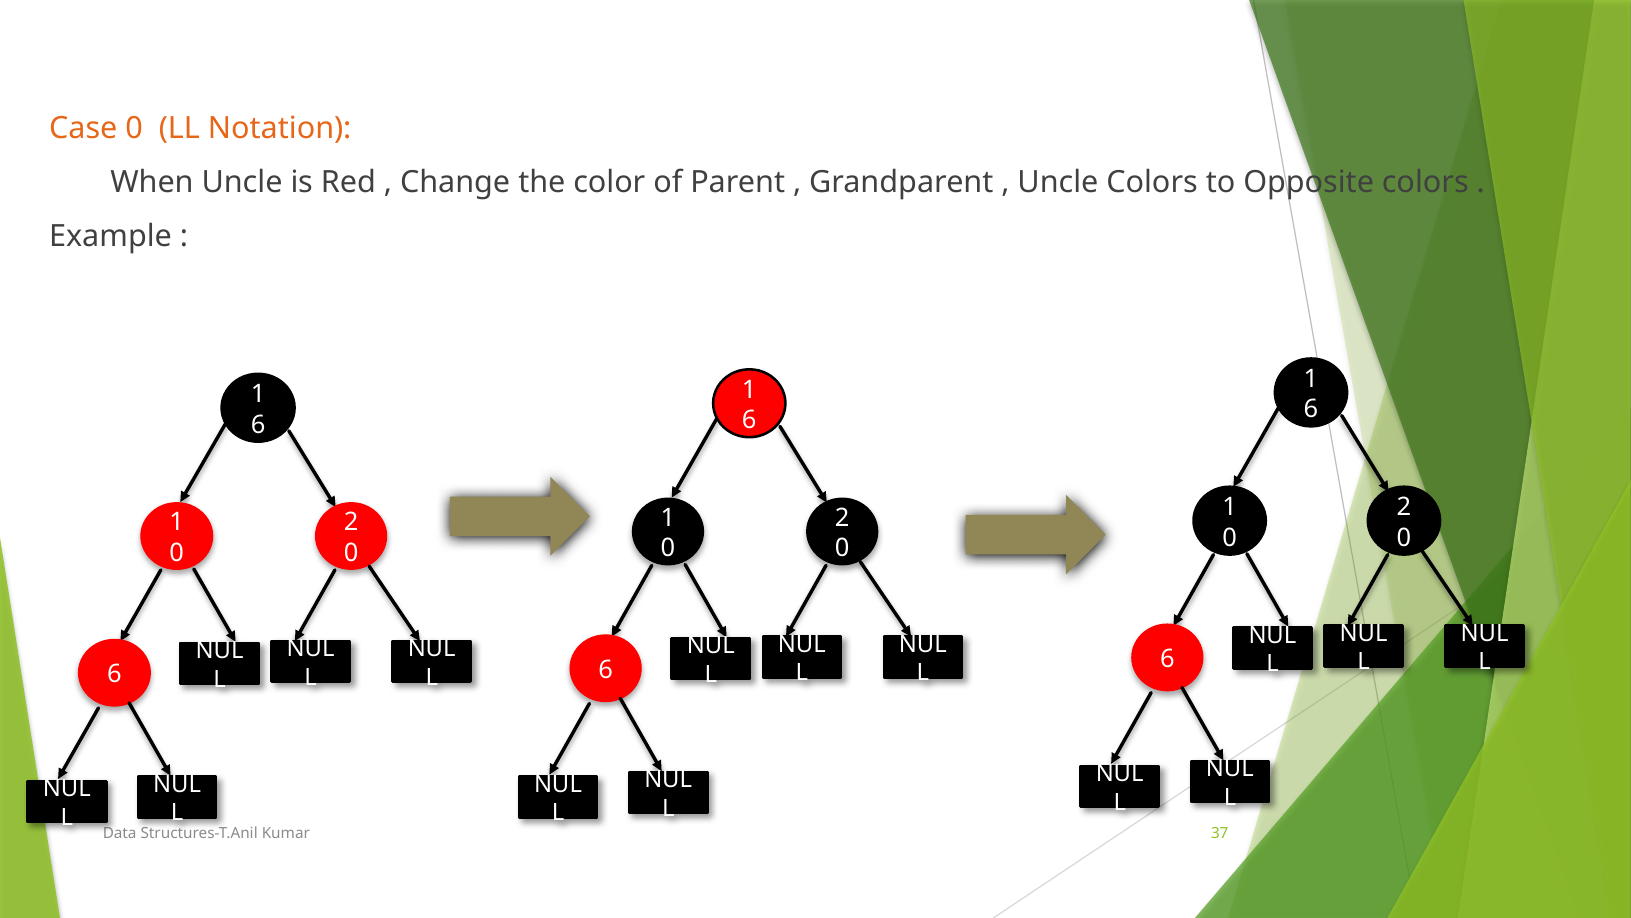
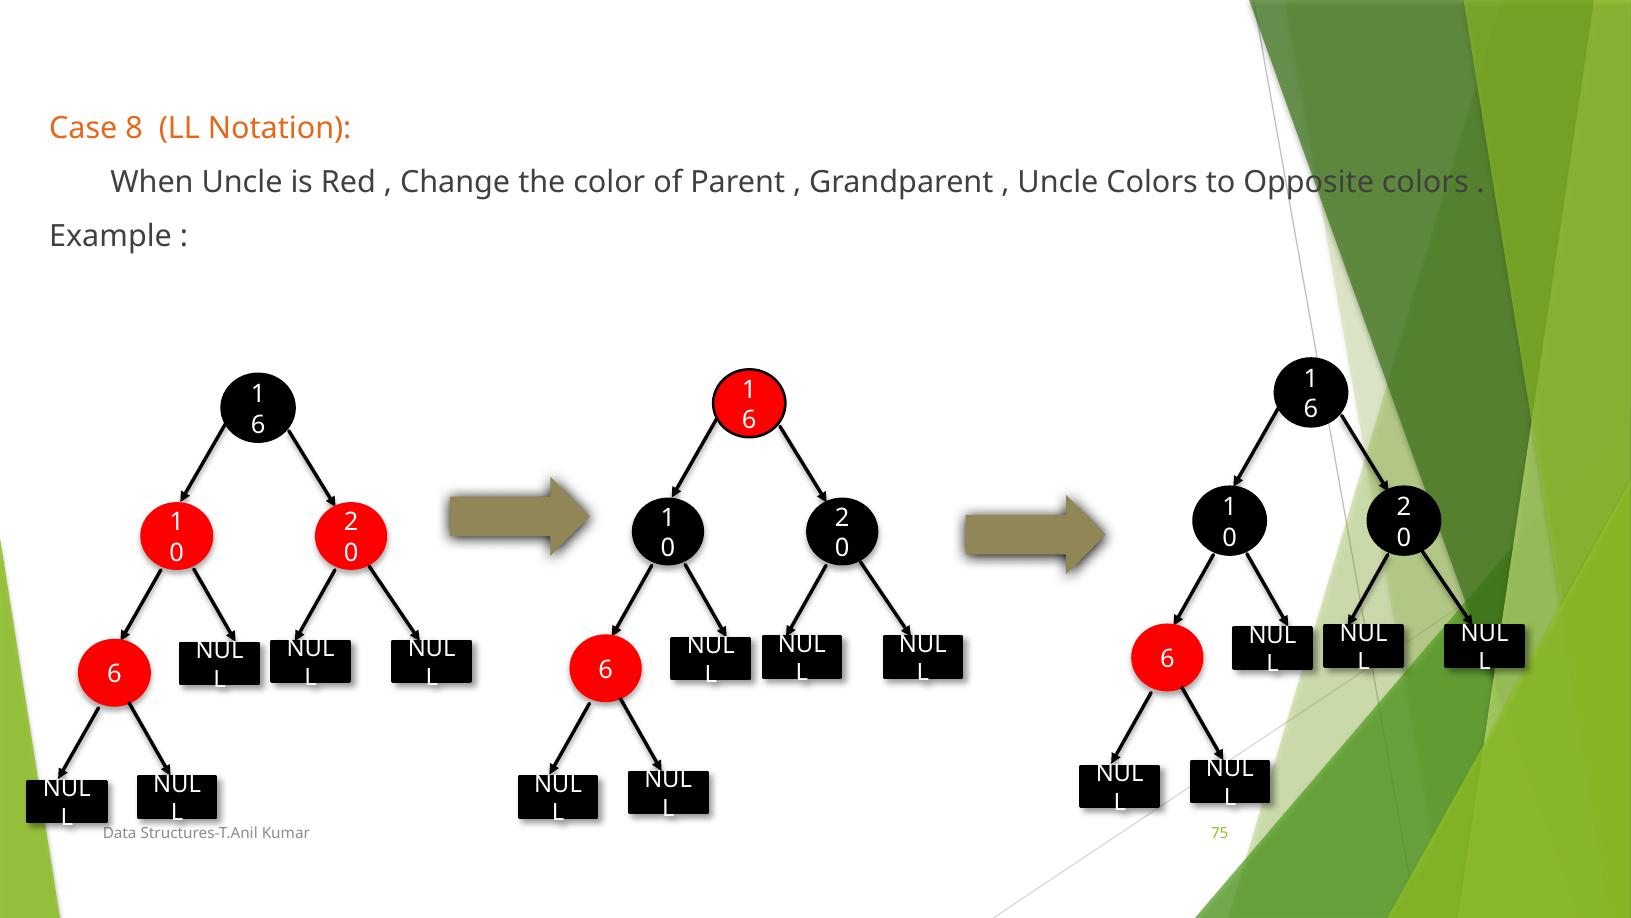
Case 0: 0 -> 8 (134, 129)
37: 37 -> 75 (1220, 832)
